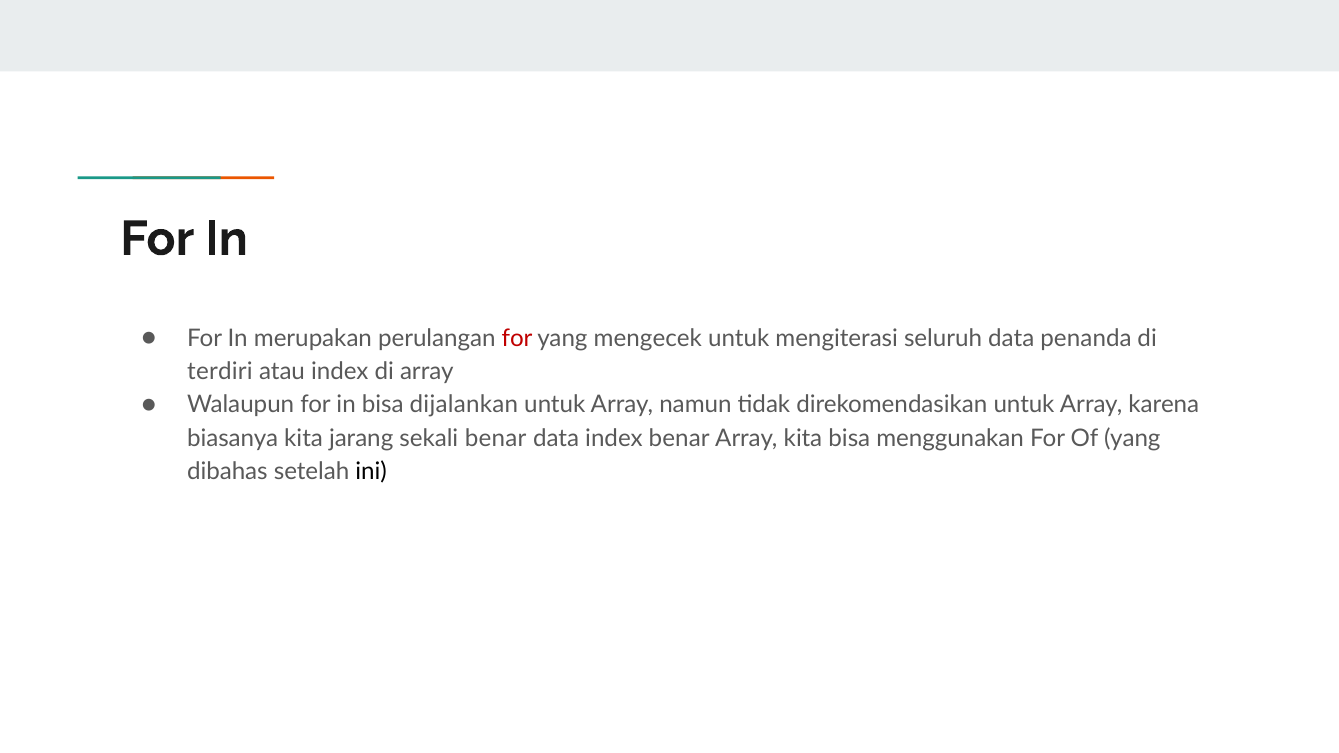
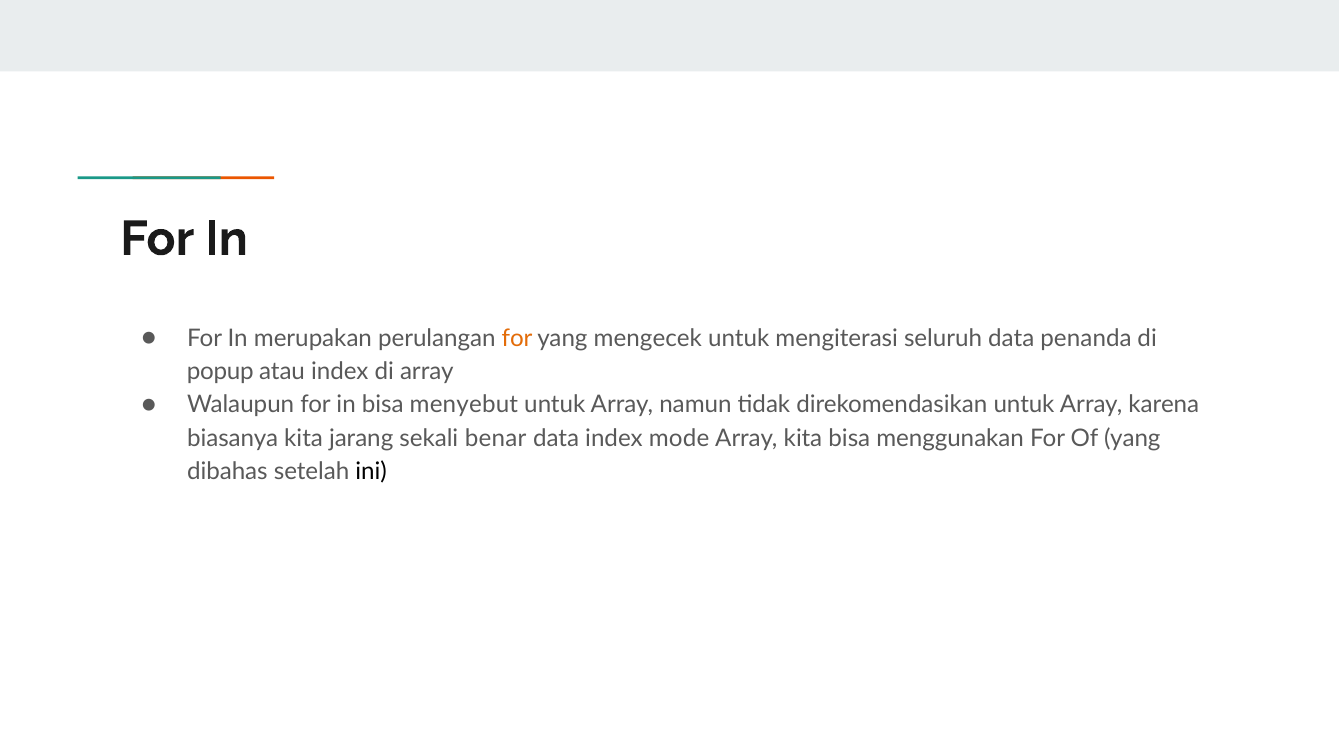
for colour: red -> orange (517, 338)
terdiri: terdiri -> popup (220, 372)
dijalankan: dijalankan -> menyebut (464, 405)
index benar: benar -> mode (679, 438)
